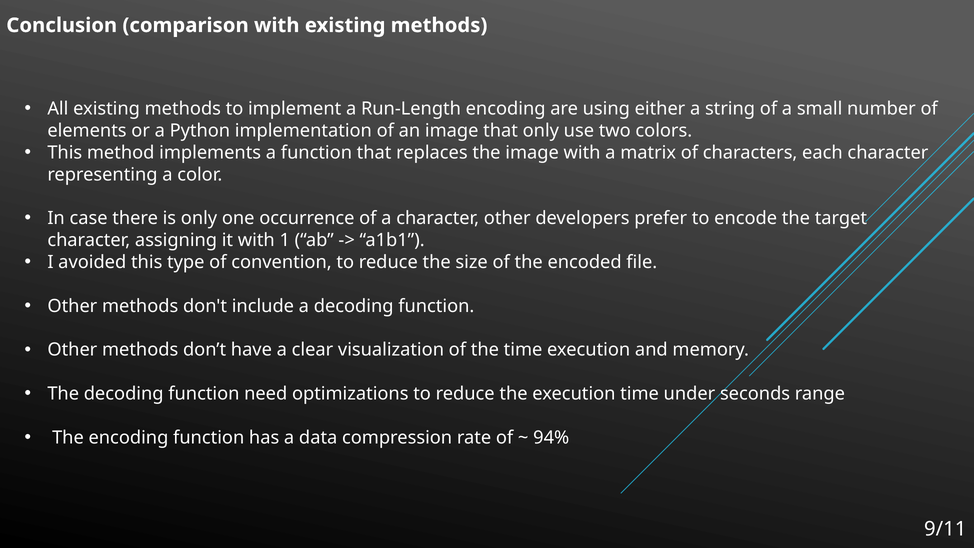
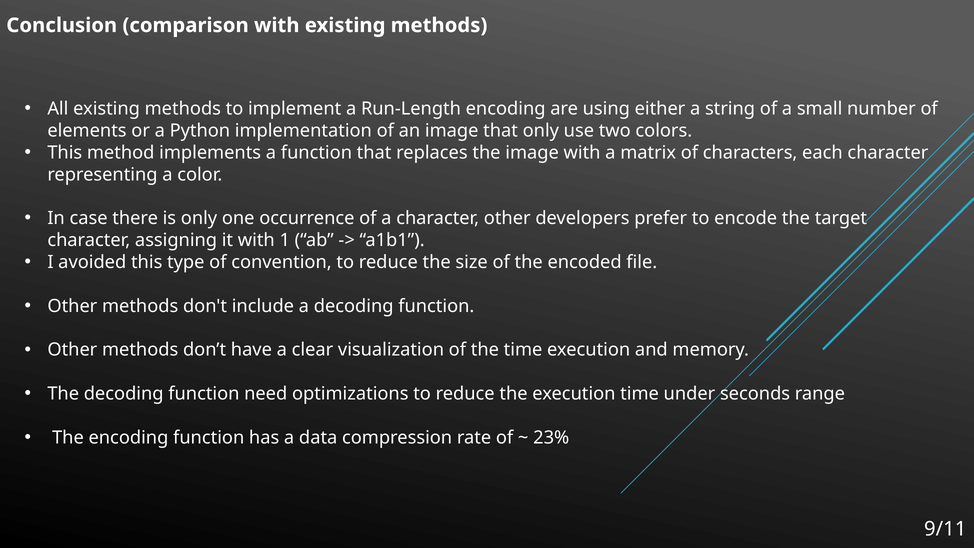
94%: 94% -> 23% (551, 438)
